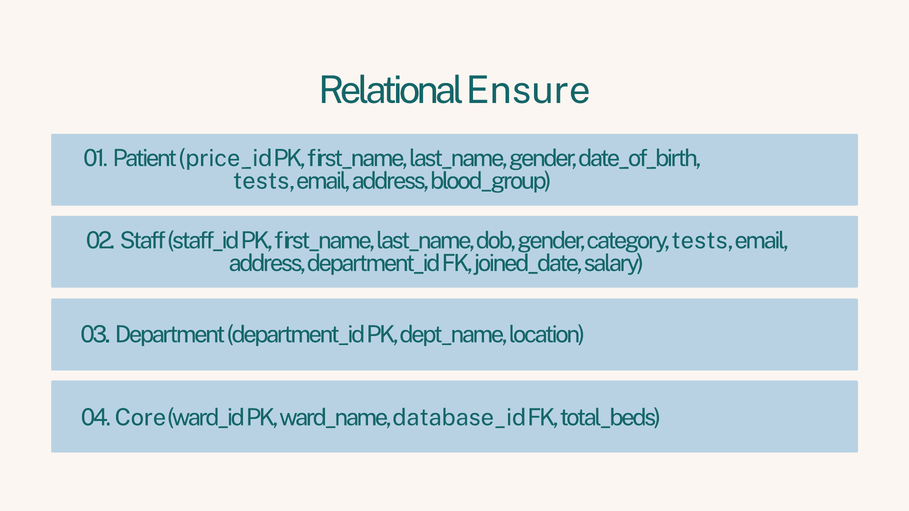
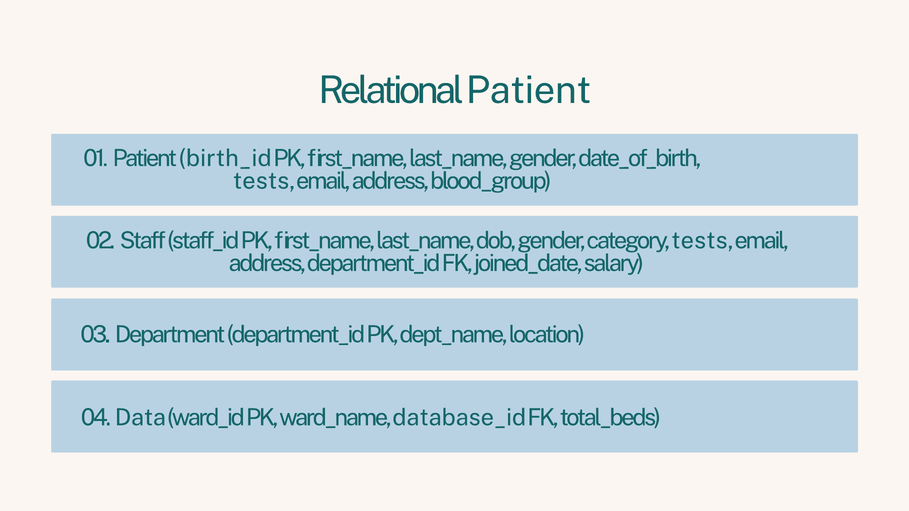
Relational Ensure: Ensure -> Patient (529, 90)
price_id: price_id -> birth_id (225, 158)
Core: Core -> Data (140, 418)
